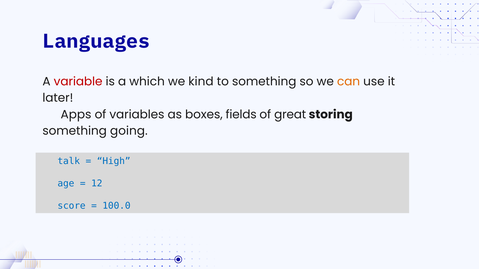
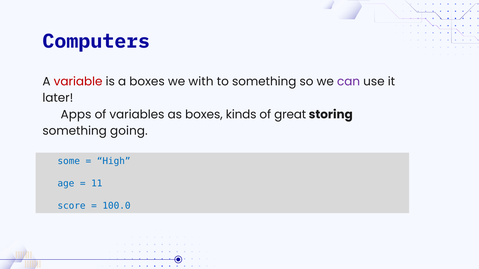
Languages: Languages -> Computers (96, 41)
a which: which -> boxes (147, 82)
kind: kind -> with (201, 82)
can colour: orange -> purple (349, 82)
fields: fields -> kinds (241, 115)
talk: talk -> some (69, 161)
12: 12 -> 11 (97, 184)
